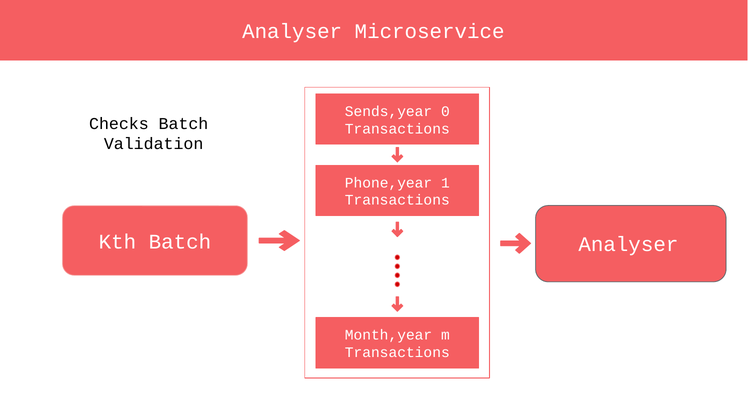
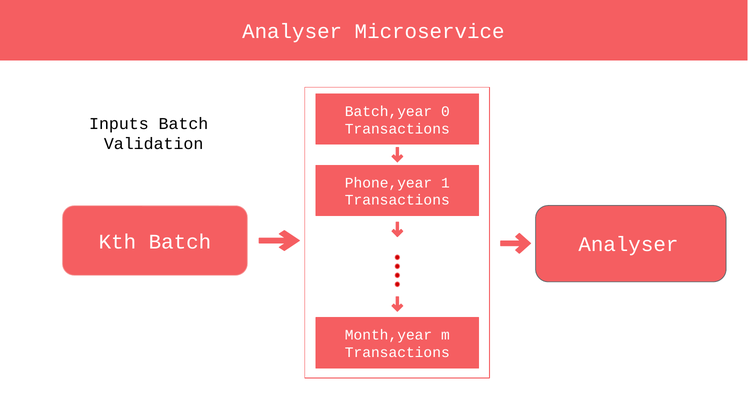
Sends,year: Sends,year -> Batch,year (389, 112)
Checks: Checks -> Inputs (119, 124)
